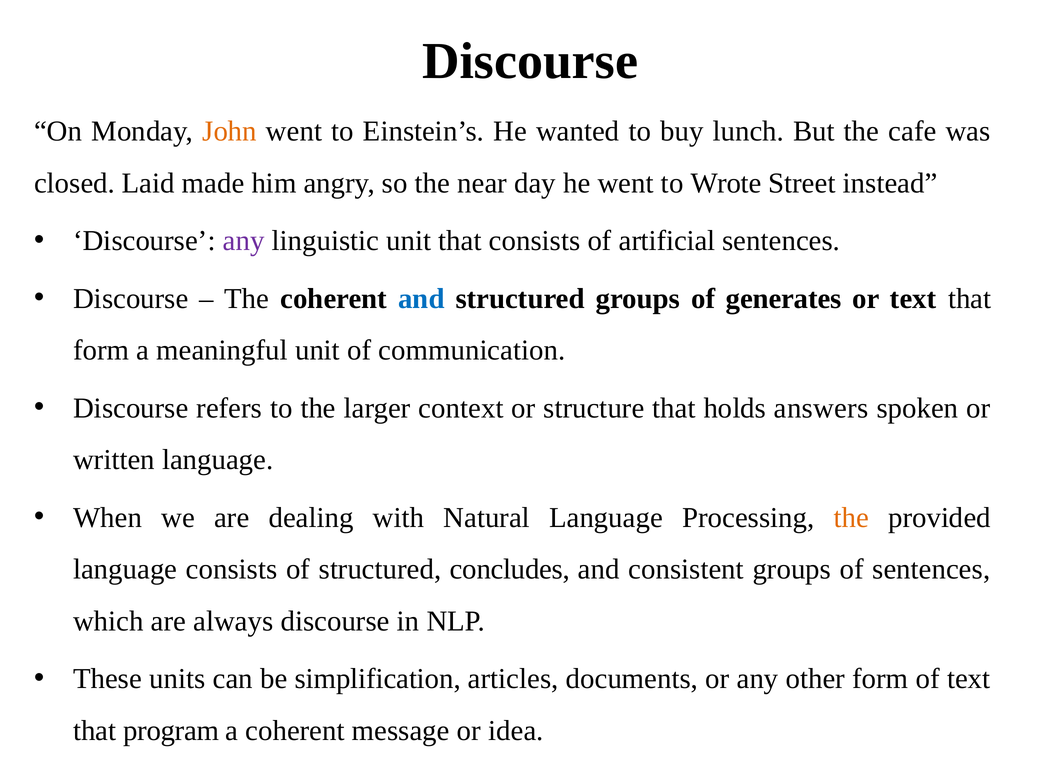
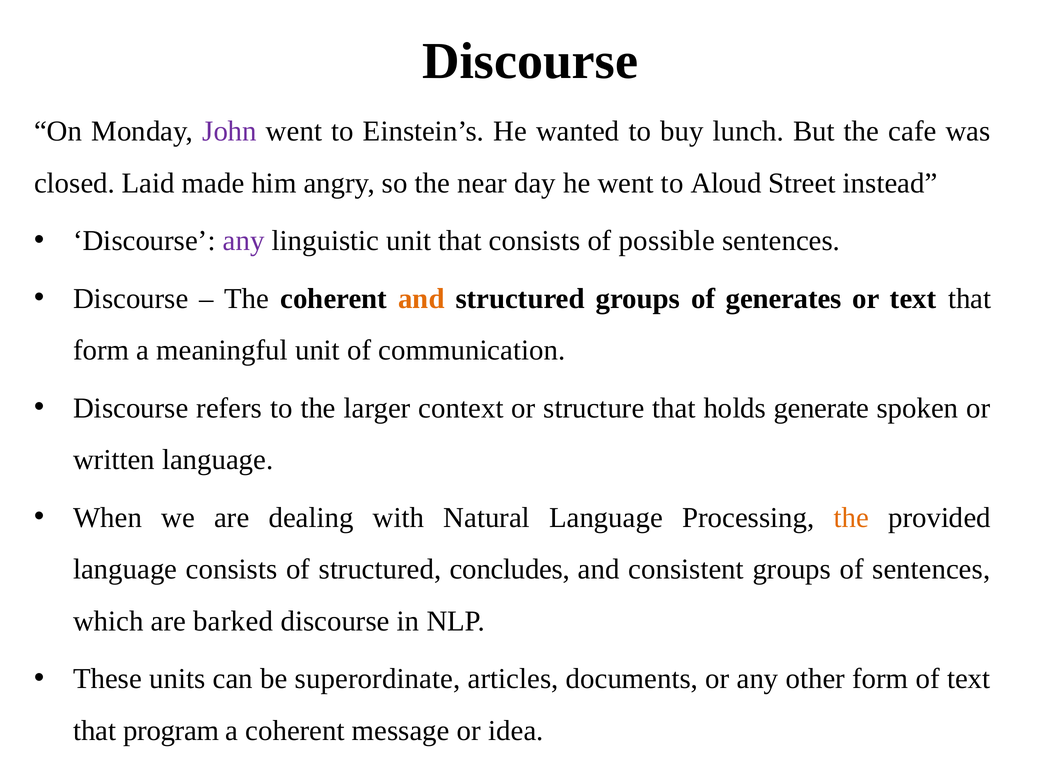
John colour: orange -> purple (230, 132)
Wrote: Wrote -> Aloud (726, 183)
artificial: artificial -> possible (667, 241)
and colour: blue -> orange (421, 299)
answers: answers -> generate (821, 408)
always: always -> barked (233, 622)
simplification: simplification -> superordinate (378, 679)
